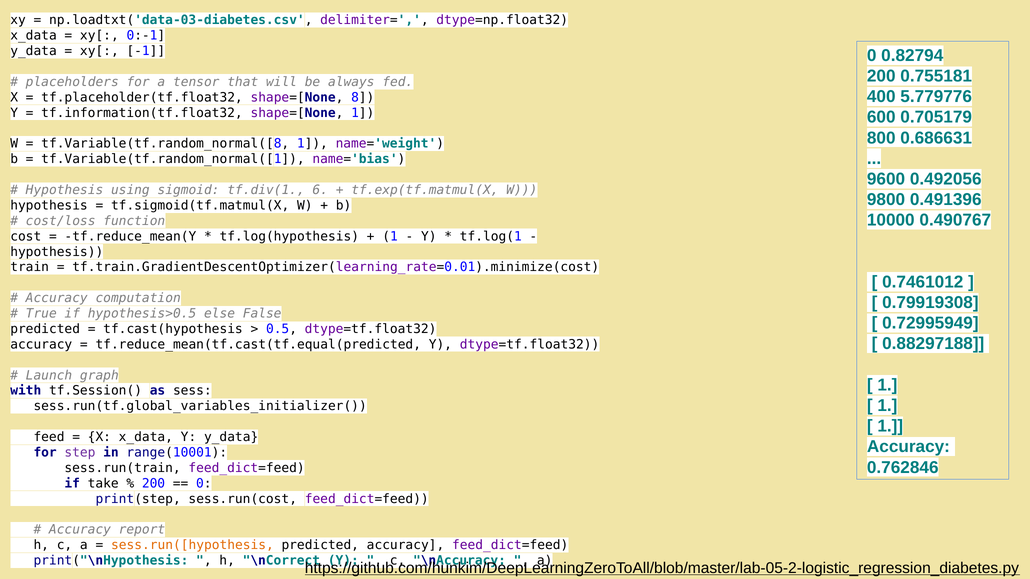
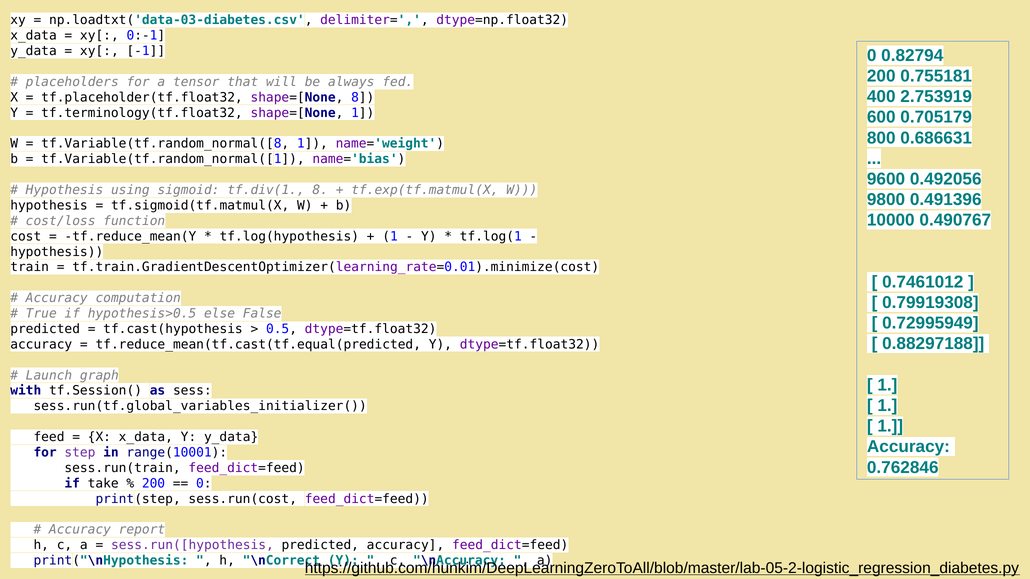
5.779776: 5.779776 -> 2.753919 (936, 97)
tf.information(tf.float32: tf.information(tf.float32 -> tf.terminology(tf.float32 (142, 113)
tf.div(1 6: 6 -> 8 (320, 190)
sess.run([hypothesis colour: orange -> purple (192, 546)
